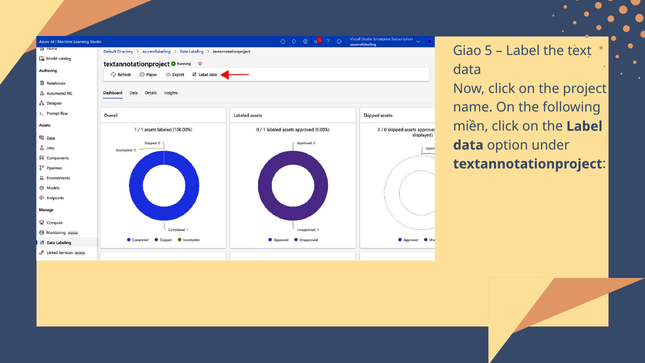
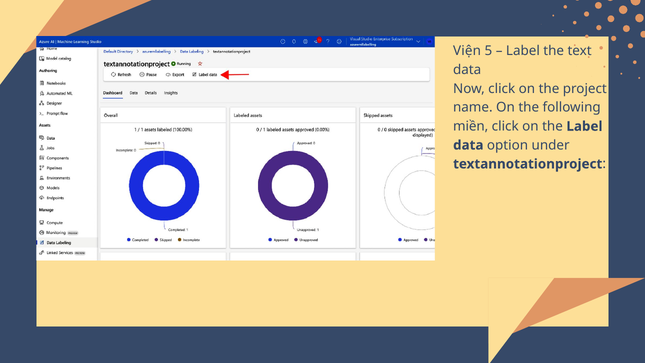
Giao: Giao -> Viện (467, 51)
